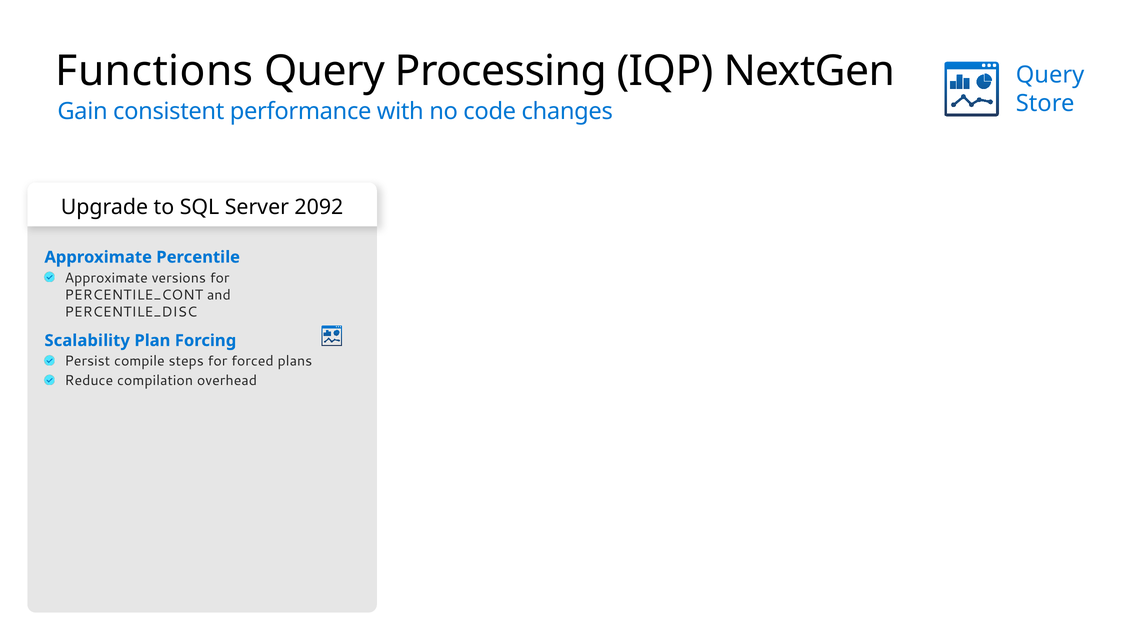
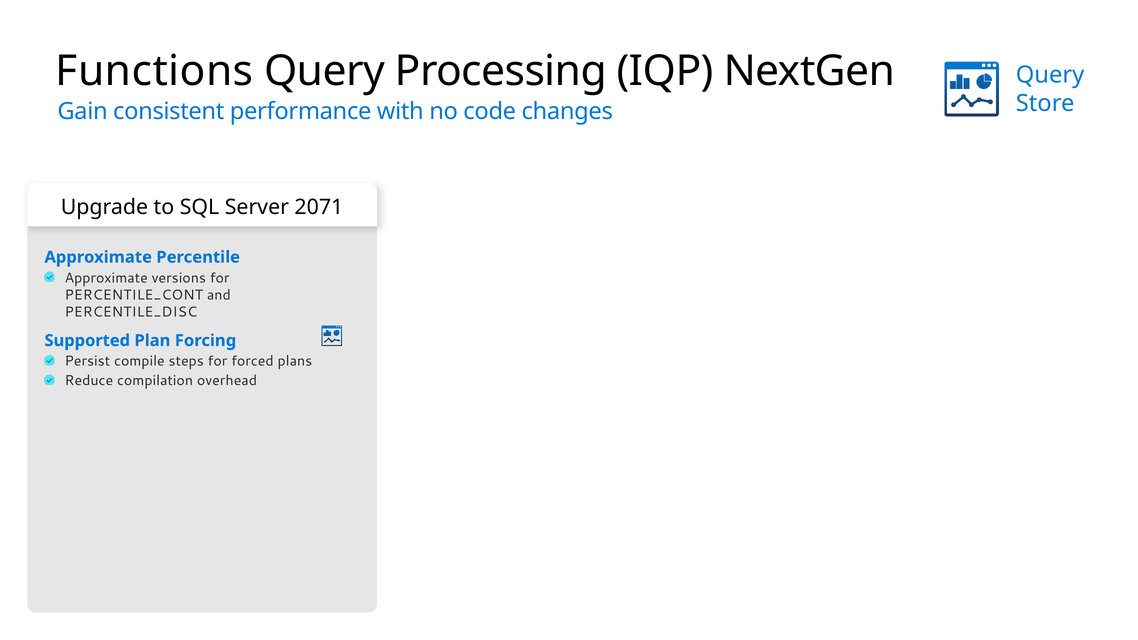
2092: 2092 -> 2071 (319, 207)
Scalability: Scalability -> Supported (87, 341)
